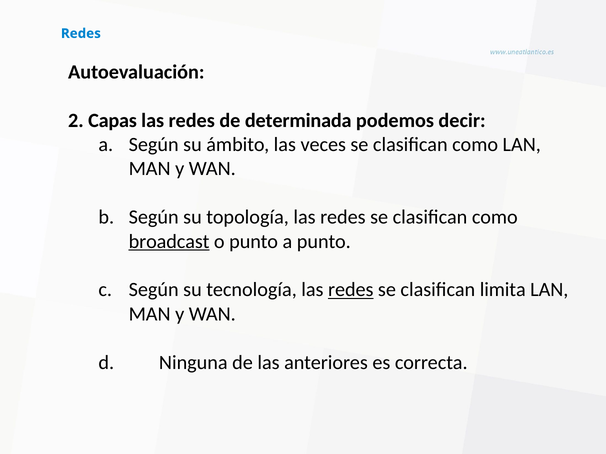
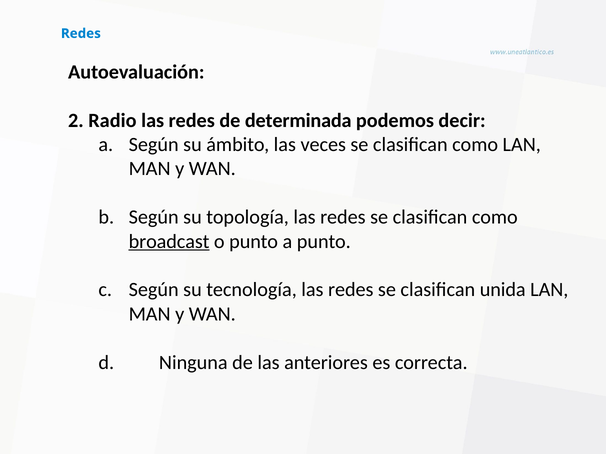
Capas: Capas -> Radio (112, 120)
redes underline: present -> none (351, 290)
limita: limita -> unida (503, 290)
